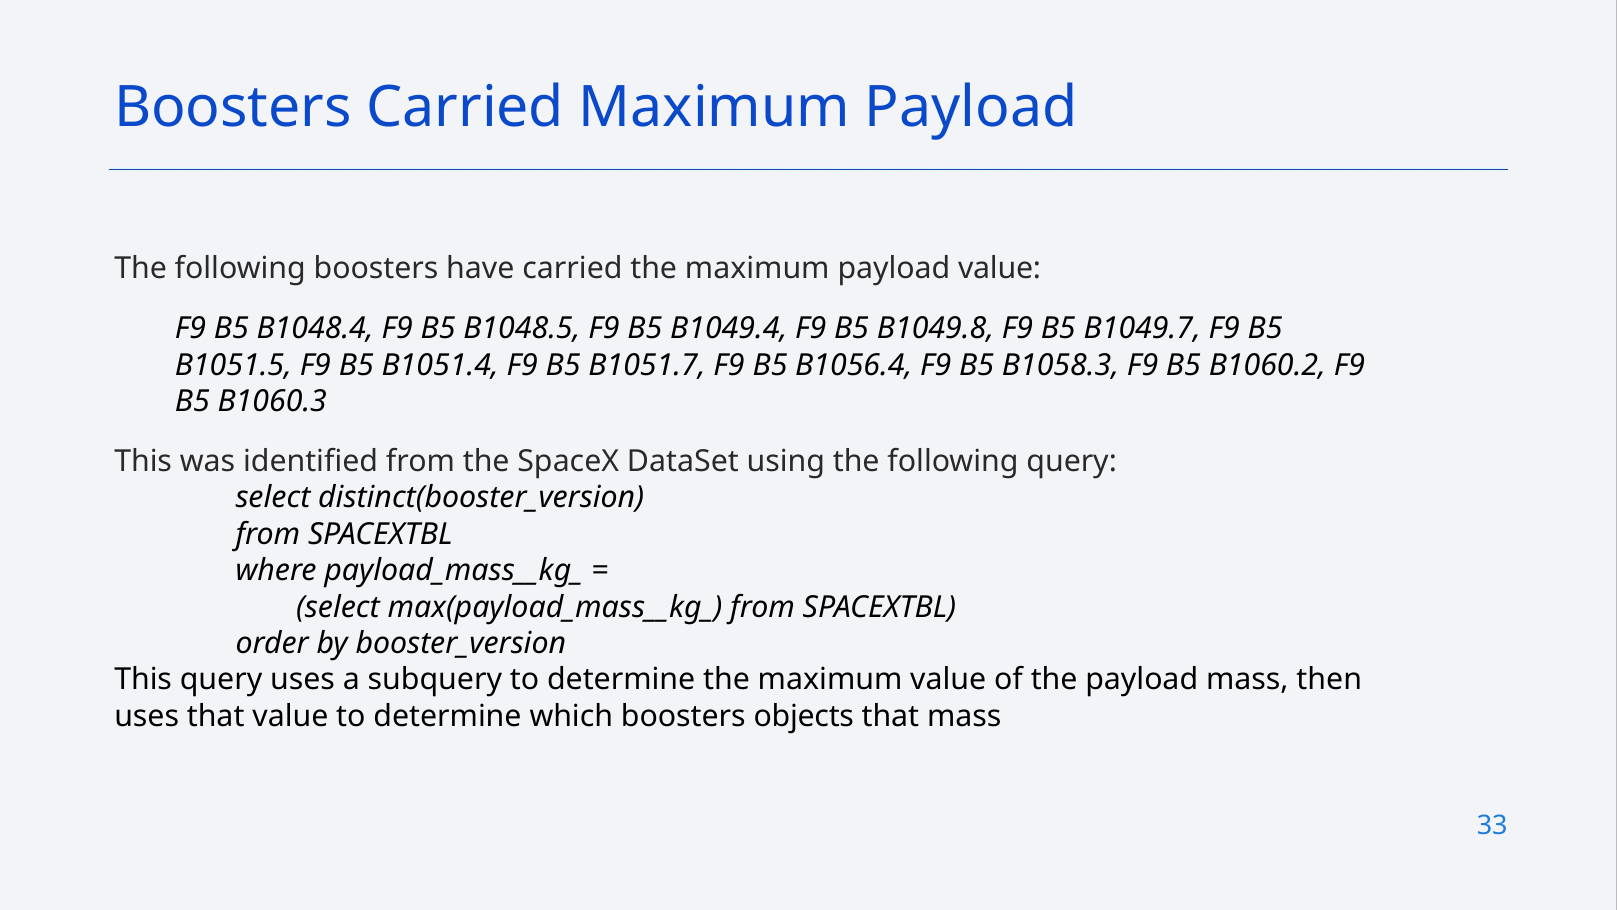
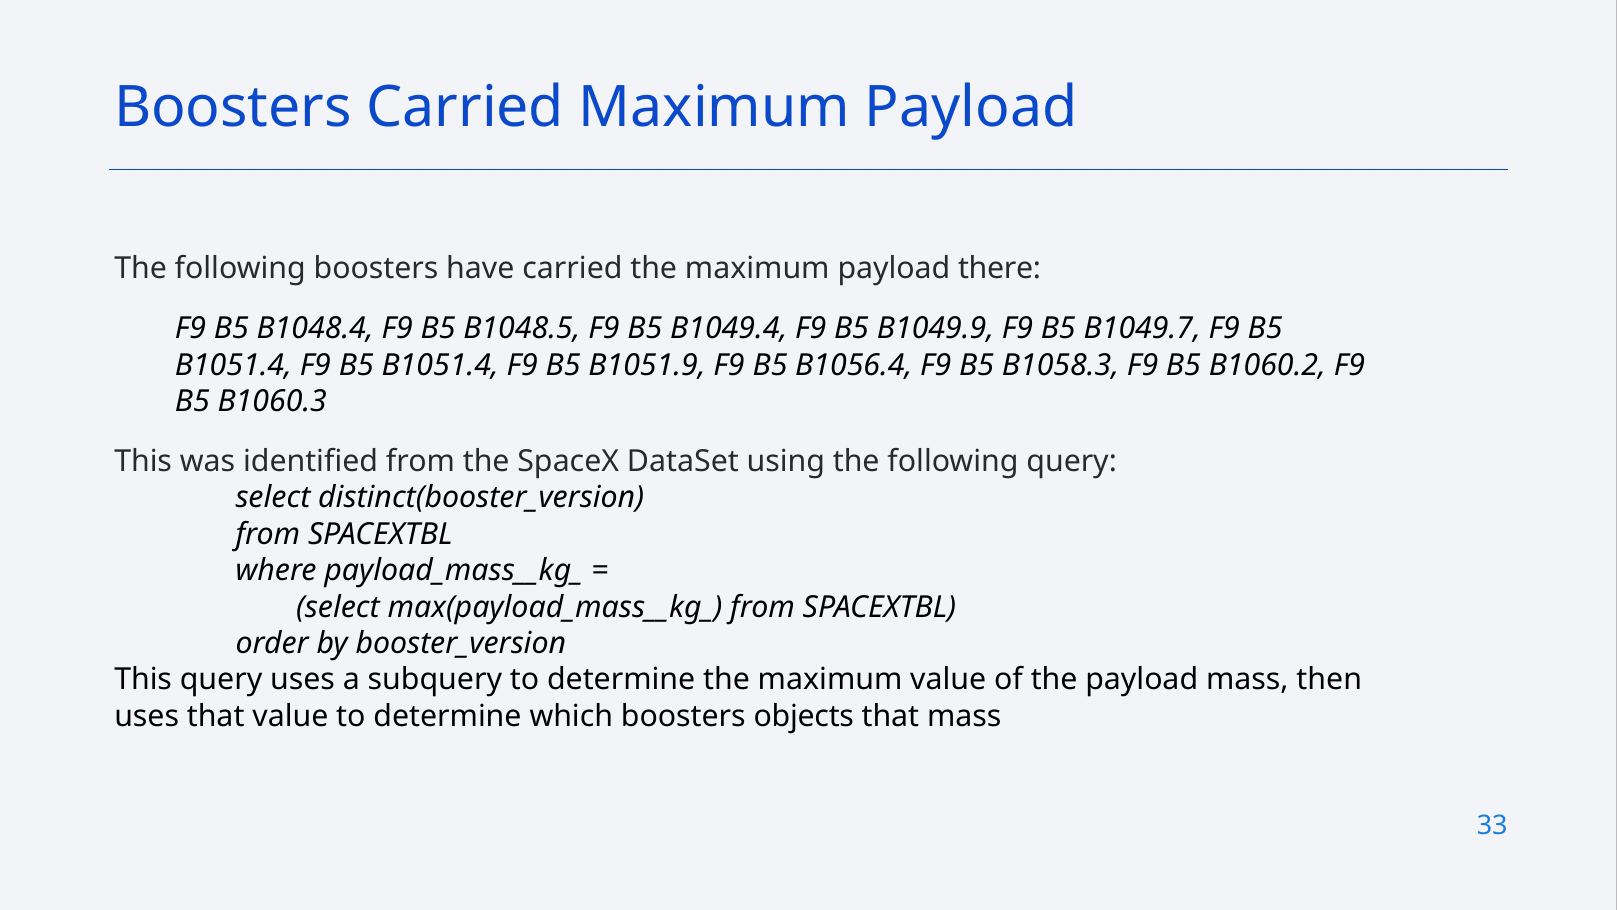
payload value: value -> there (1000, 268)
B1049.8: B1049.8 -> B1049.9 (935, 328)
B1051.5: B1051.5 -> B1051.4 (233, 365)
B1051.7: B1051.7 -> B1051.9 (647, 365)
